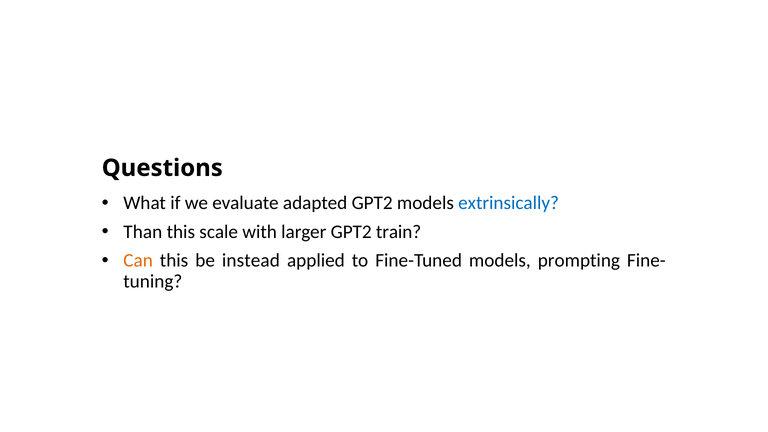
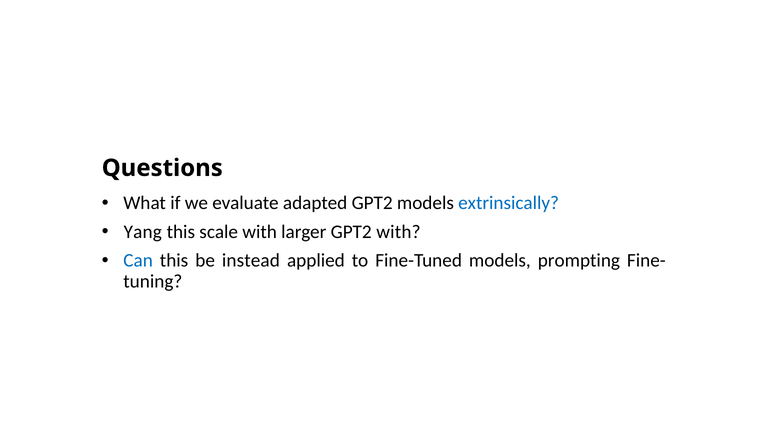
Than: Than -> Yang (143, 232)
GPT2 train: train -> with (398, 232)
Can colour: orange -> blue (138, 260)
